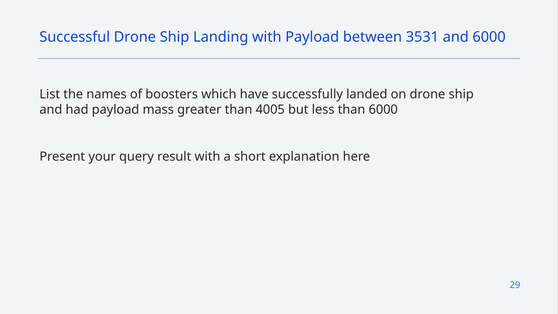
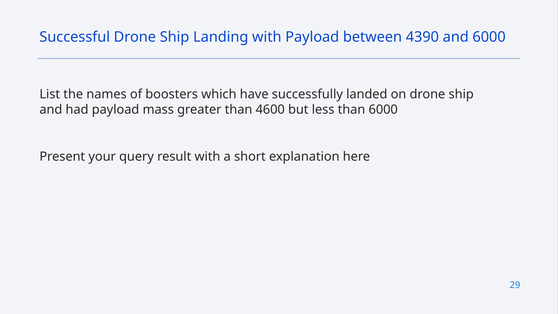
3531: 3531 -> 4390 (422, 37)
4005: 4005 -> 4600 (270, 110)
